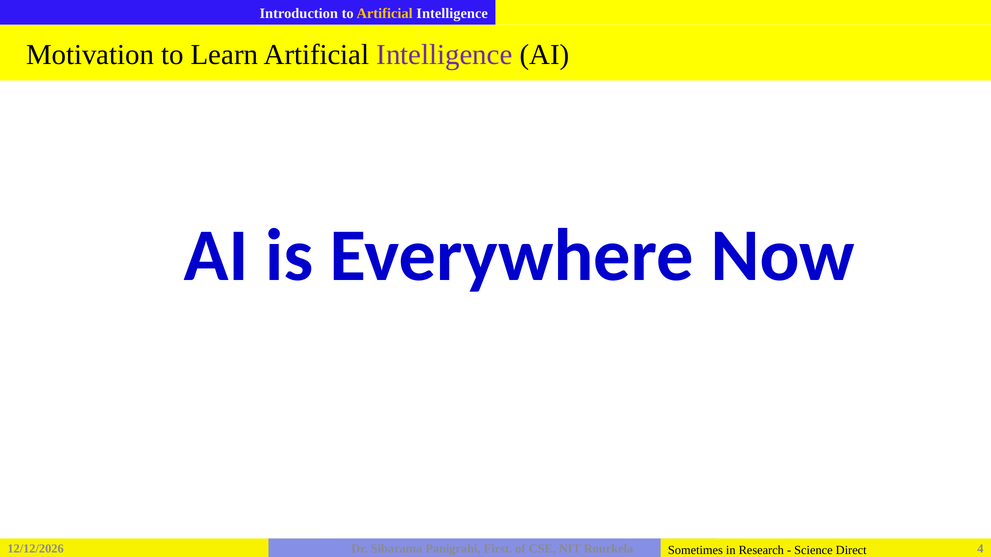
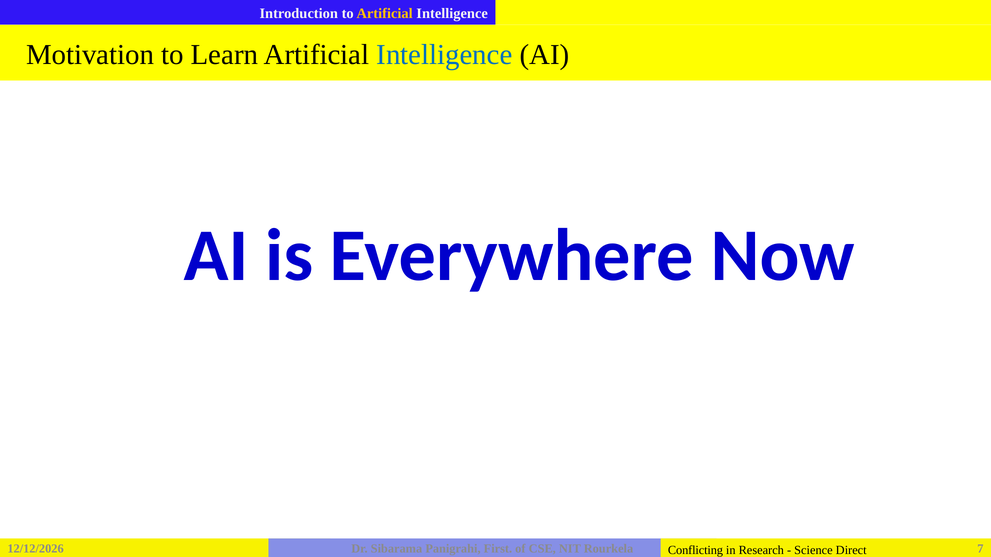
Intelligence colour: purple -> blue (444, 55)
4: 4 -> 7 (980, 549)
Sometimes: Sometimes -> Conflicting (695, 551)
